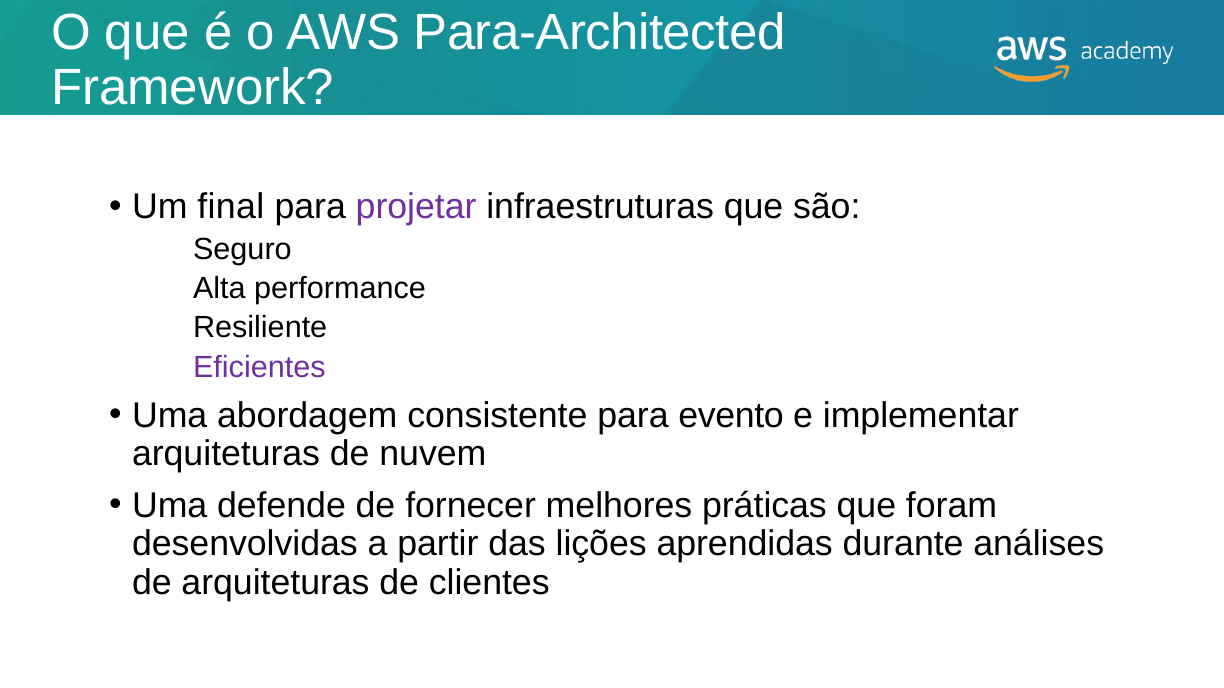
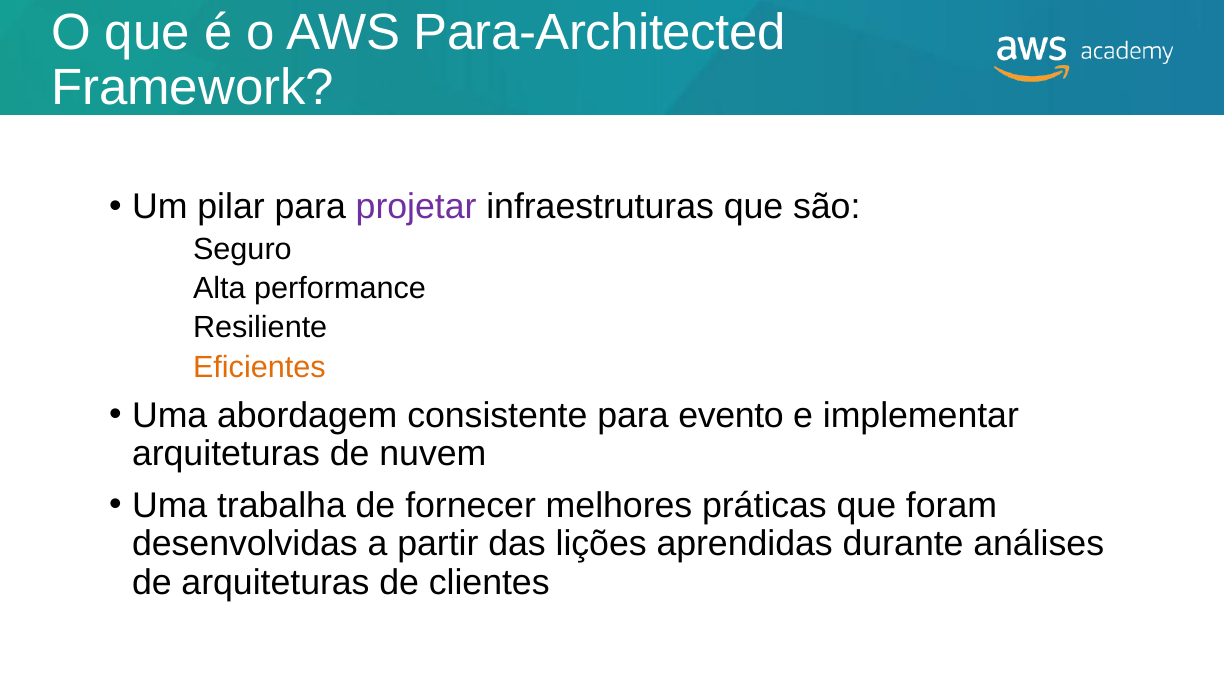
final: final -> pilar (231, 207)
Eficientes colour: purple -> orange (259, 367)
defende: defende -> trabalha (281, 506)
